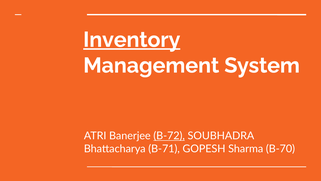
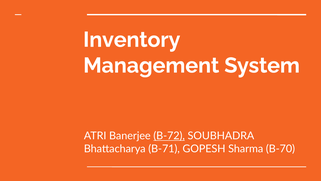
Inventory underline: present -> none (132, 40)
